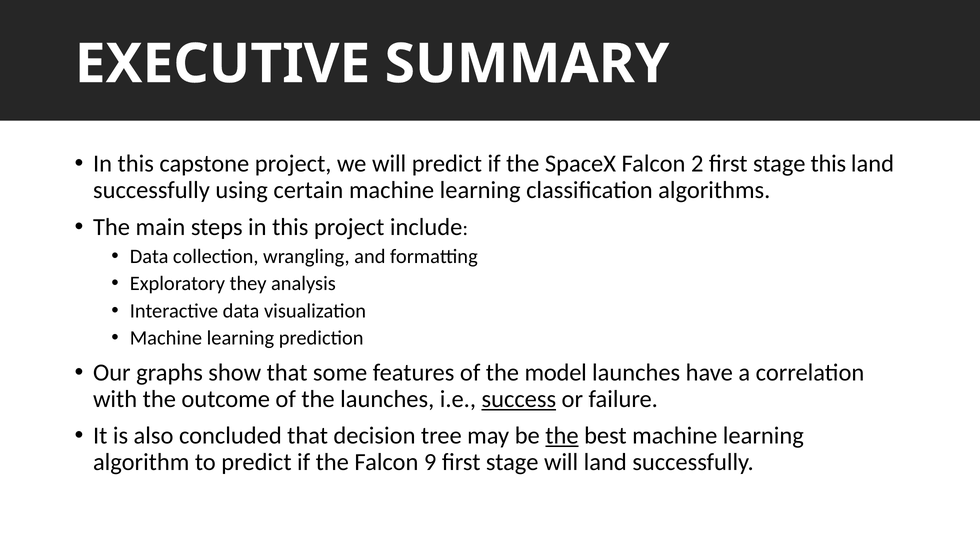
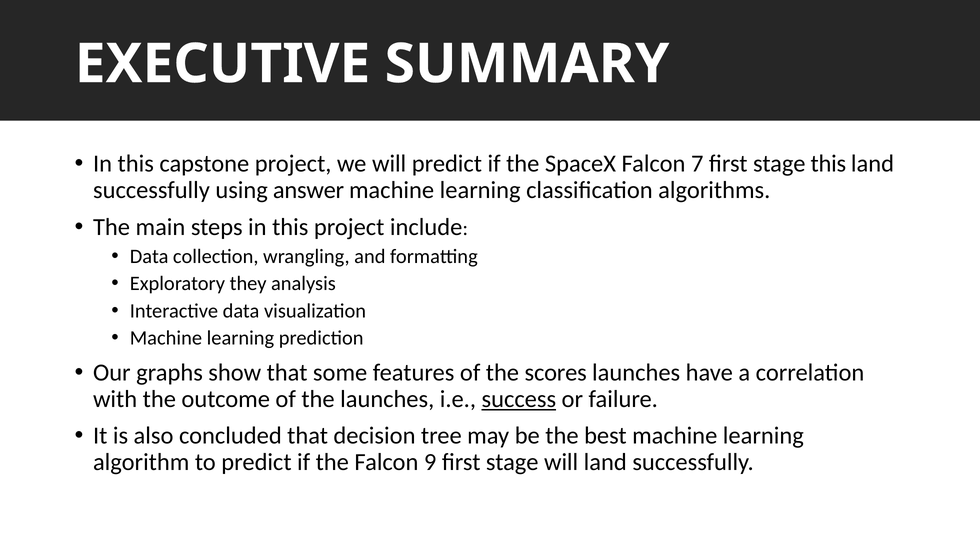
2: 2 -> 7 (697, 164)
certain: certain -> answer (309, 190)
model: model -> scores (556, 372)
the underline: present -> none (562, 435)
